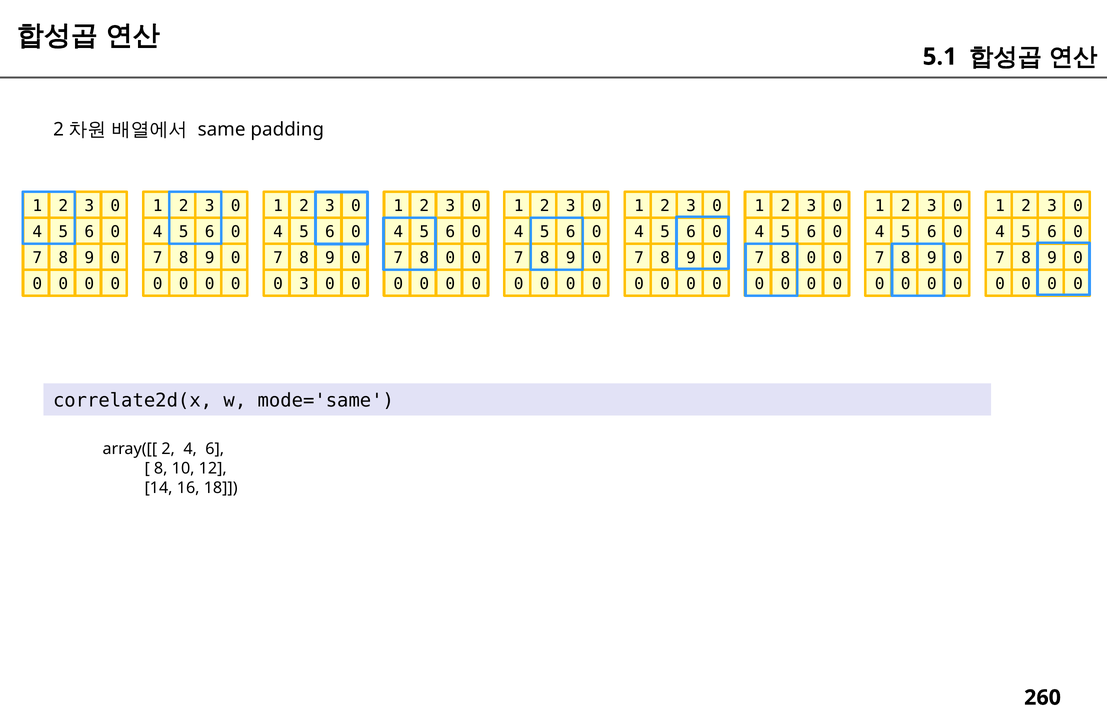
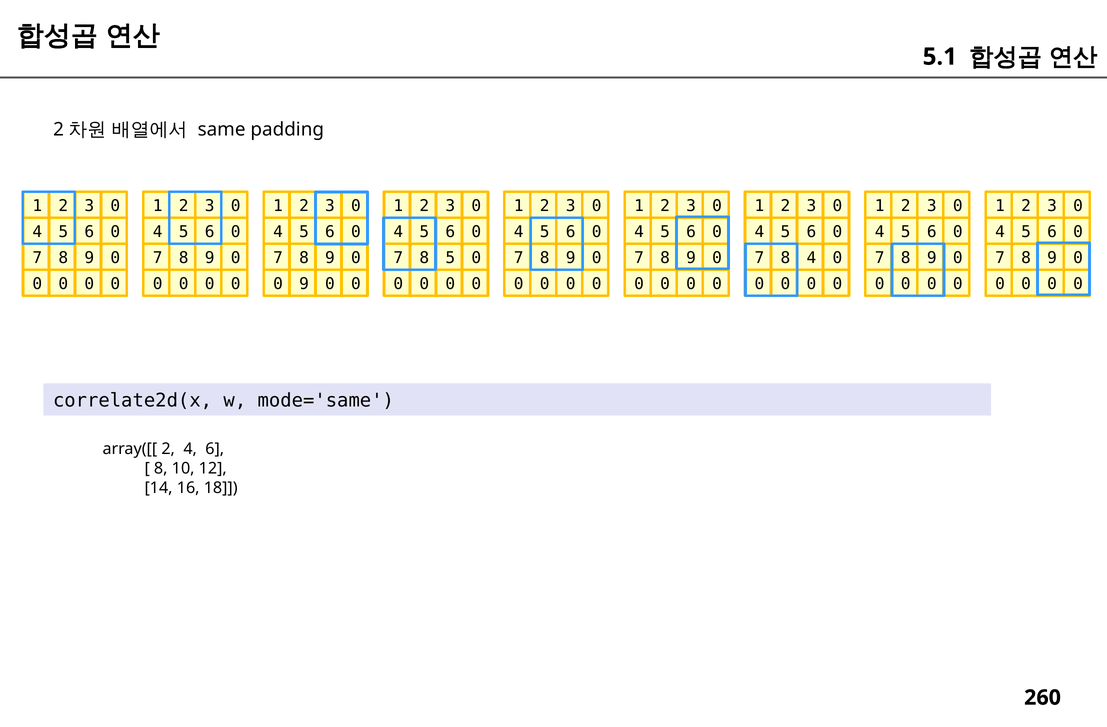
0: 0 -> 5 (450, 258)
0: 0 -> 4 (811, 258)
0 3: 3 -> 9 (304, 284)
